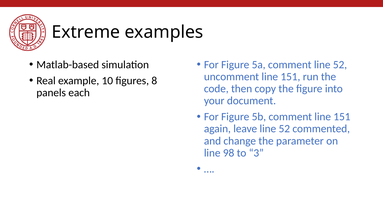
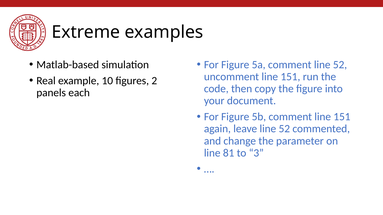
8: 8 -> 2 (154, 81)
98: 98 -> 81 (229, 153)
